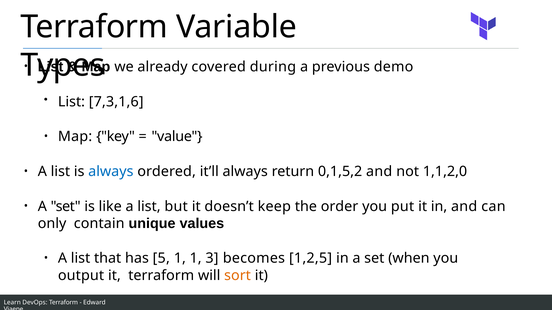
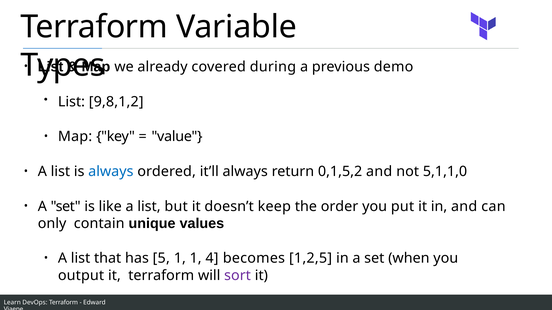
7,3,1,6: 7,3,1,6 -> 9,8,1,2 (116, 102)
1,1,2,0: 1,1,2,0 -> 5,1,1,0 (445, 172)
3: 3 -> 4 (212, 259)
sort colour: orange -> purple (238, 276)
